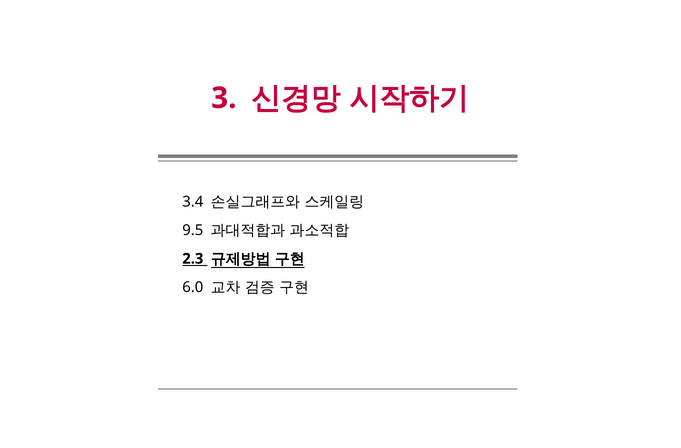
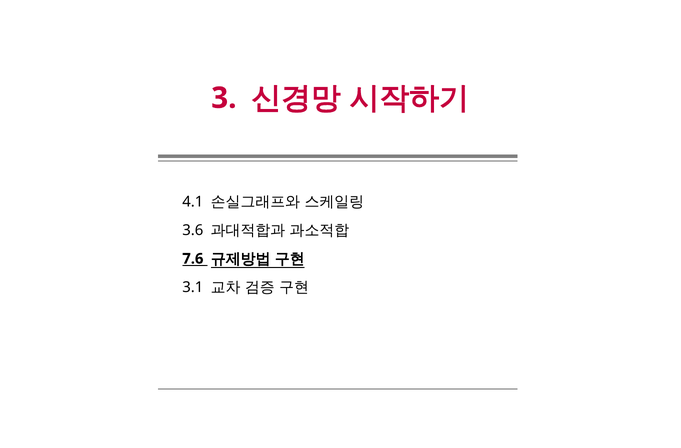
3.4: 3.4 -> 4.1 (193, 201)
9.5: 9.5 -> 3.6 (193, 230)
2.3: 2.3 -> 7.6 (193, 258)
6.0: 6.0 -> 3.1 (193, 287)
